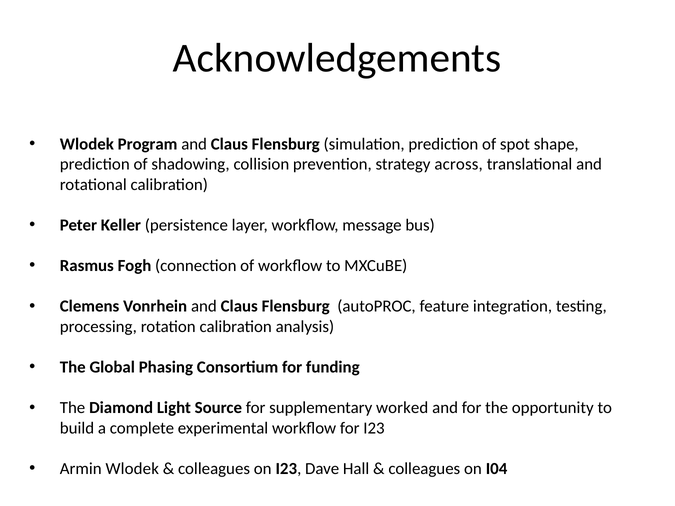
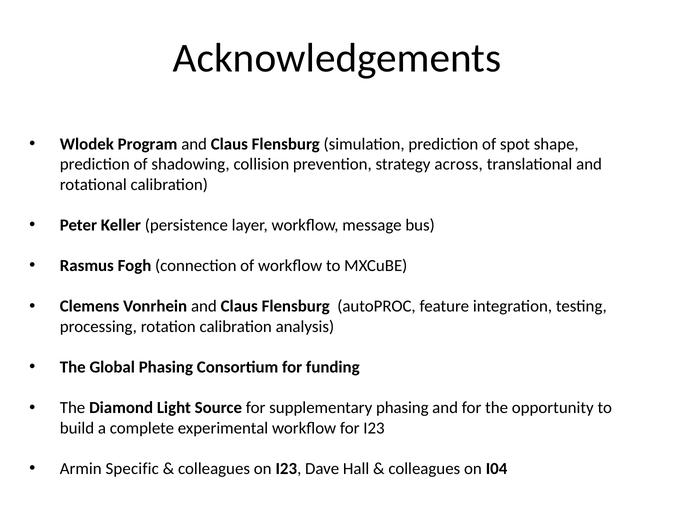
supplementary worked: worked -> phasing (402, 408)
Armin Wlodek: Wlodek -> Specific (132, 469)
